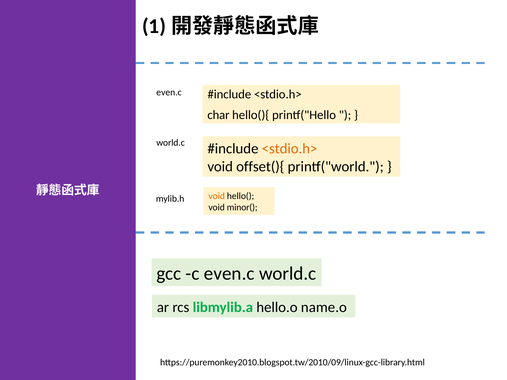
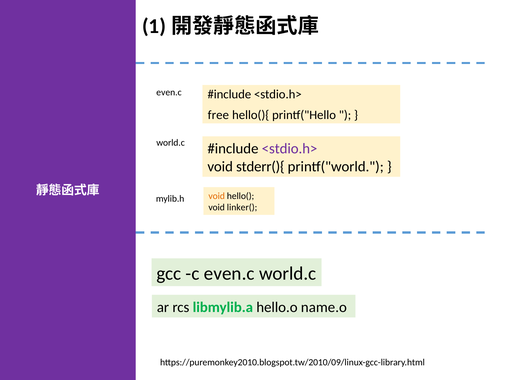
char: char -> free (218, 115)
<stdio.h> colour: orange -> purple (290, 149)
offset(){: offset(){ -> stderr(){ (260, 167)
minor(: minor( -> linker( (242, 207)
